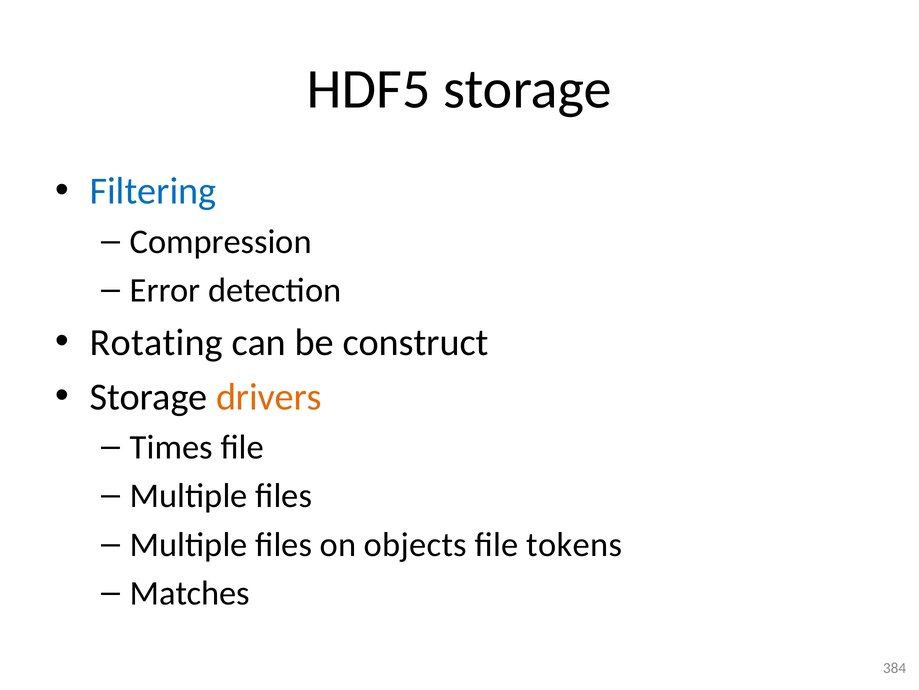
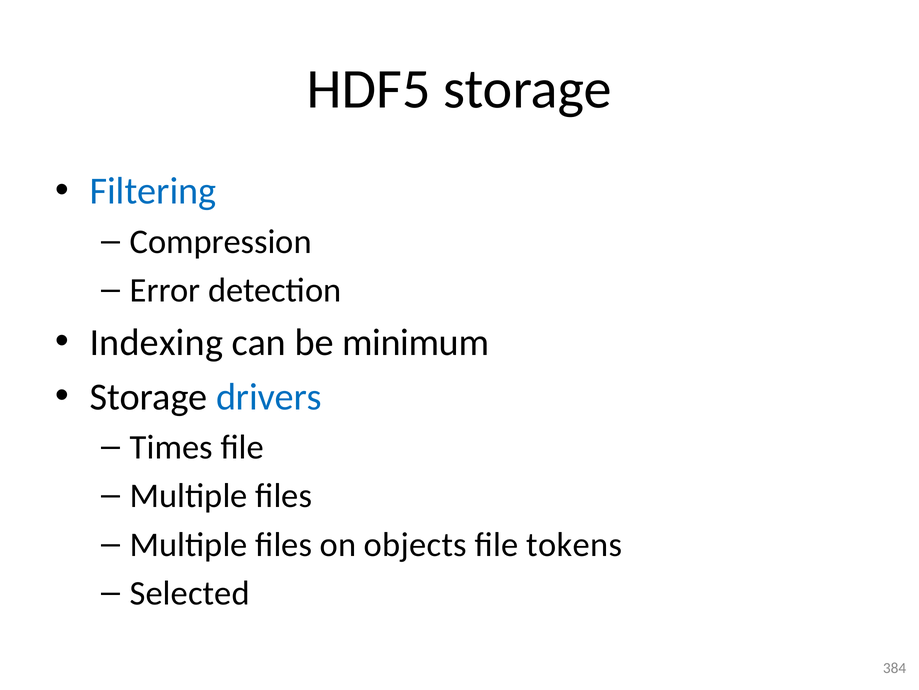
Rotating: Rotating -> Indexing (156, 342)
construct: construct -> minimum (416, 342)
drivers colour: orange -> blue (269, 396)
Matches: Matches -> Selected (190, 593)
